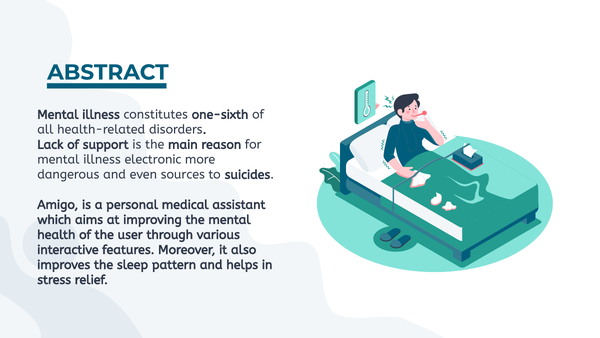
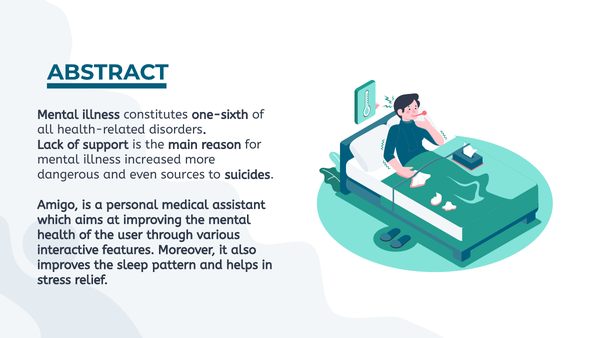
electronic: electronic -> increased (153, 159)
